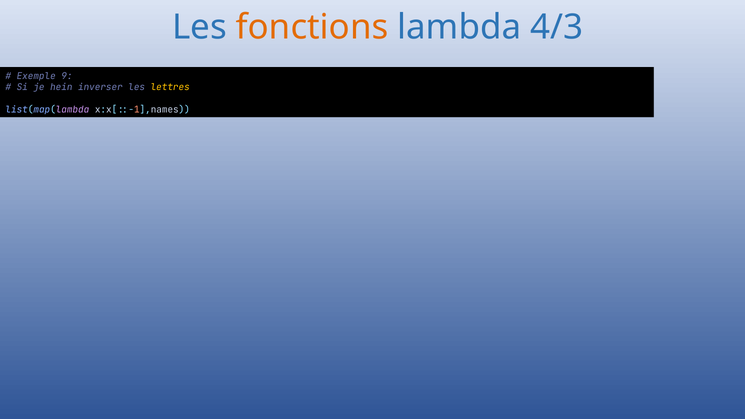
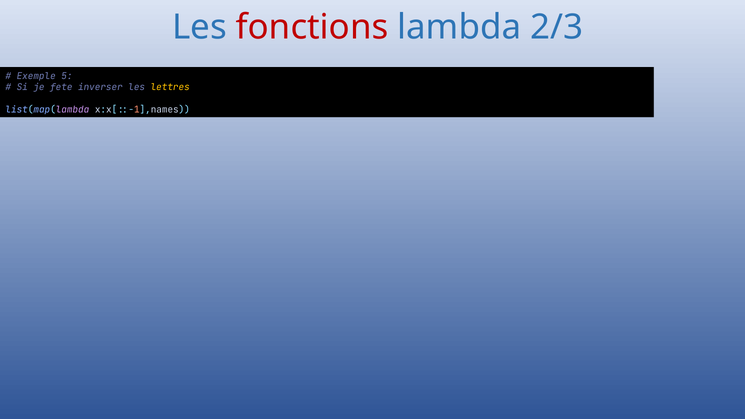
fonctions colour: orange -> red (312, 27)
4/3: 4/3 -> 2/3 (557, 27)
9: 9 -> 5 (67, 76)
hein: hein -> fete (61, 87)
